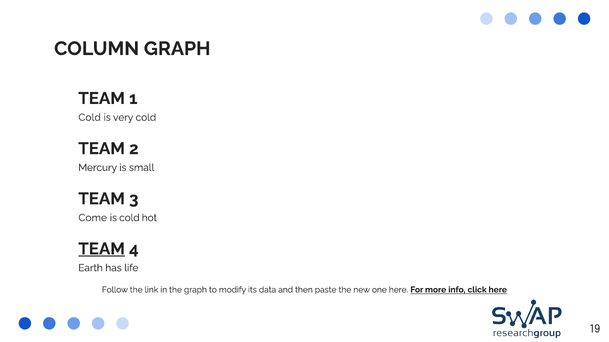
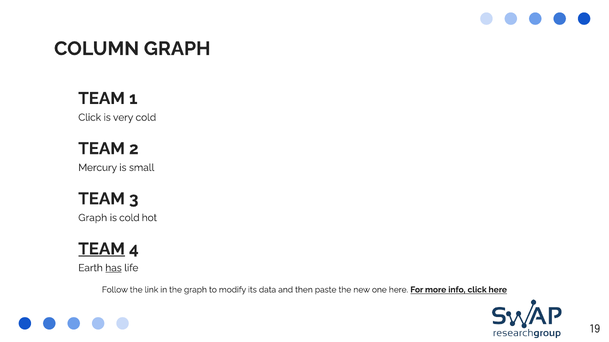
Cold: Cold -> Click (90, 118)
Come: Come -> Graph (93, 218)
has underline: none -> present (114, 268)
